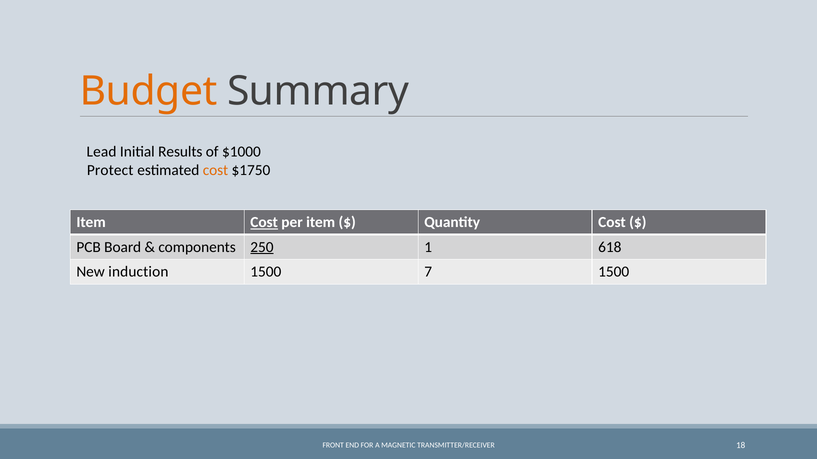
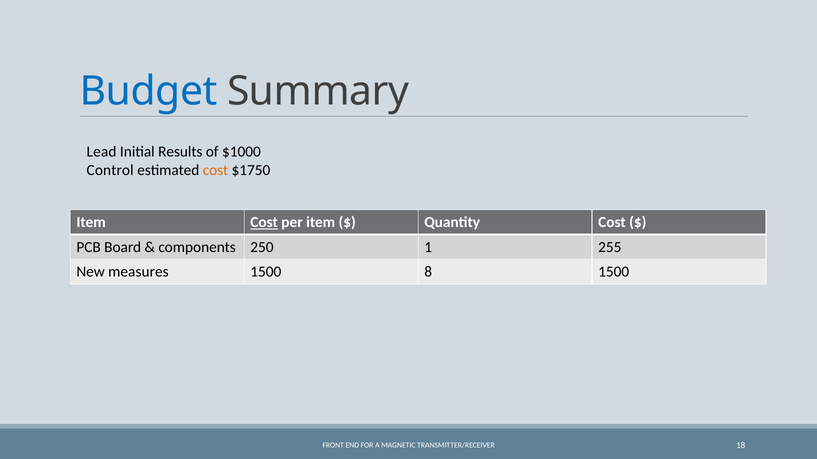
Budget colour: orange -> blue (149, 92)
Protect: Protect -> Control (110, 170)
250 underline: present -> none (262, 247)
618: 618 -> 255 (610, 247)
induction: induction -> measures (138, 272)
7: 7 -> 8 (428, 272)
